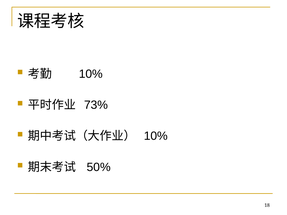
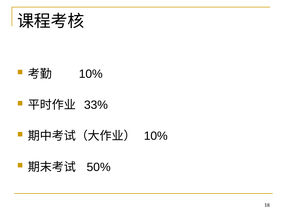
73%: 73% -> 33% (96, 105)
